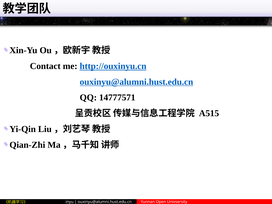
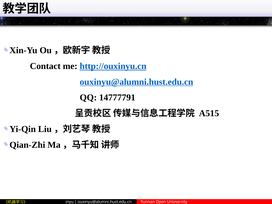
14777571: 14777571 -> 14777791 (117, 98)
